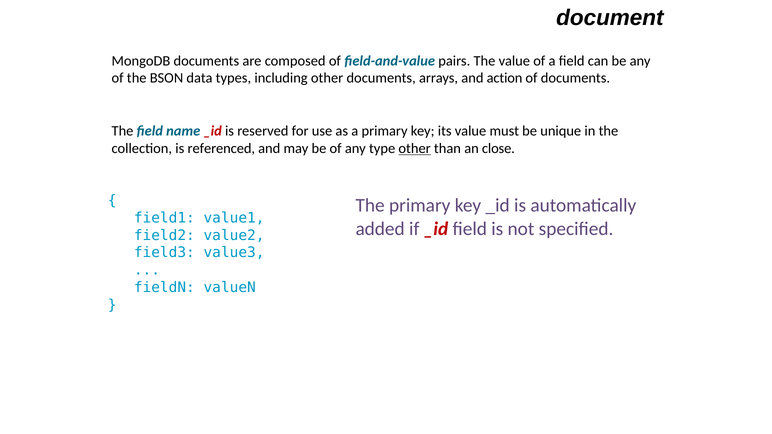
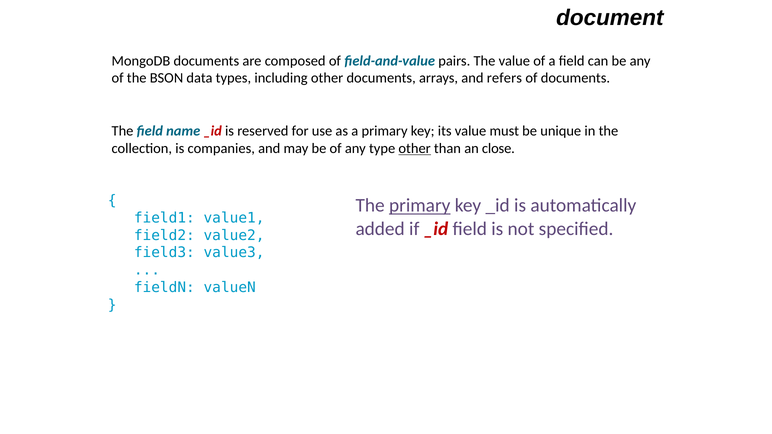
action: action -> refers (504, 78)
referenced: referenced -> companies (221, 149)
primary underline: none -> present (420, 206)
